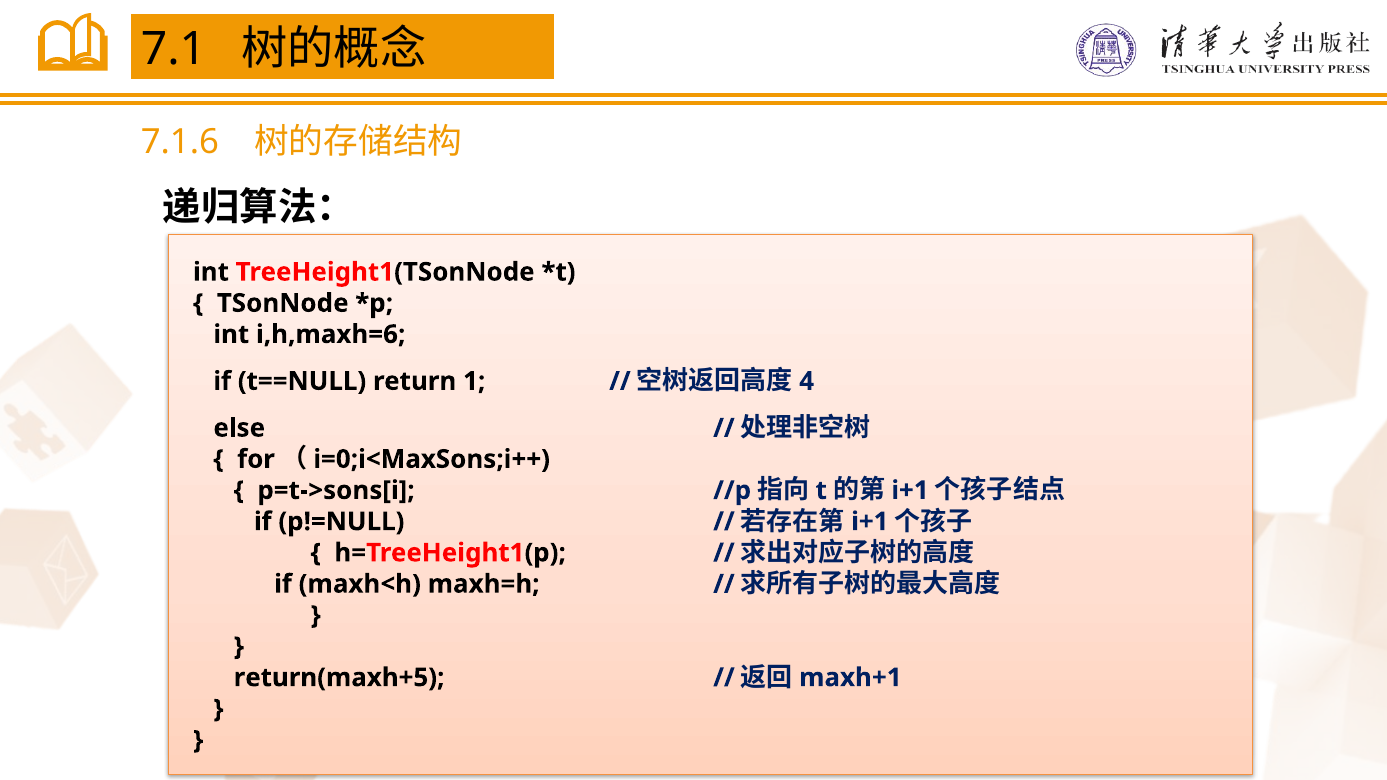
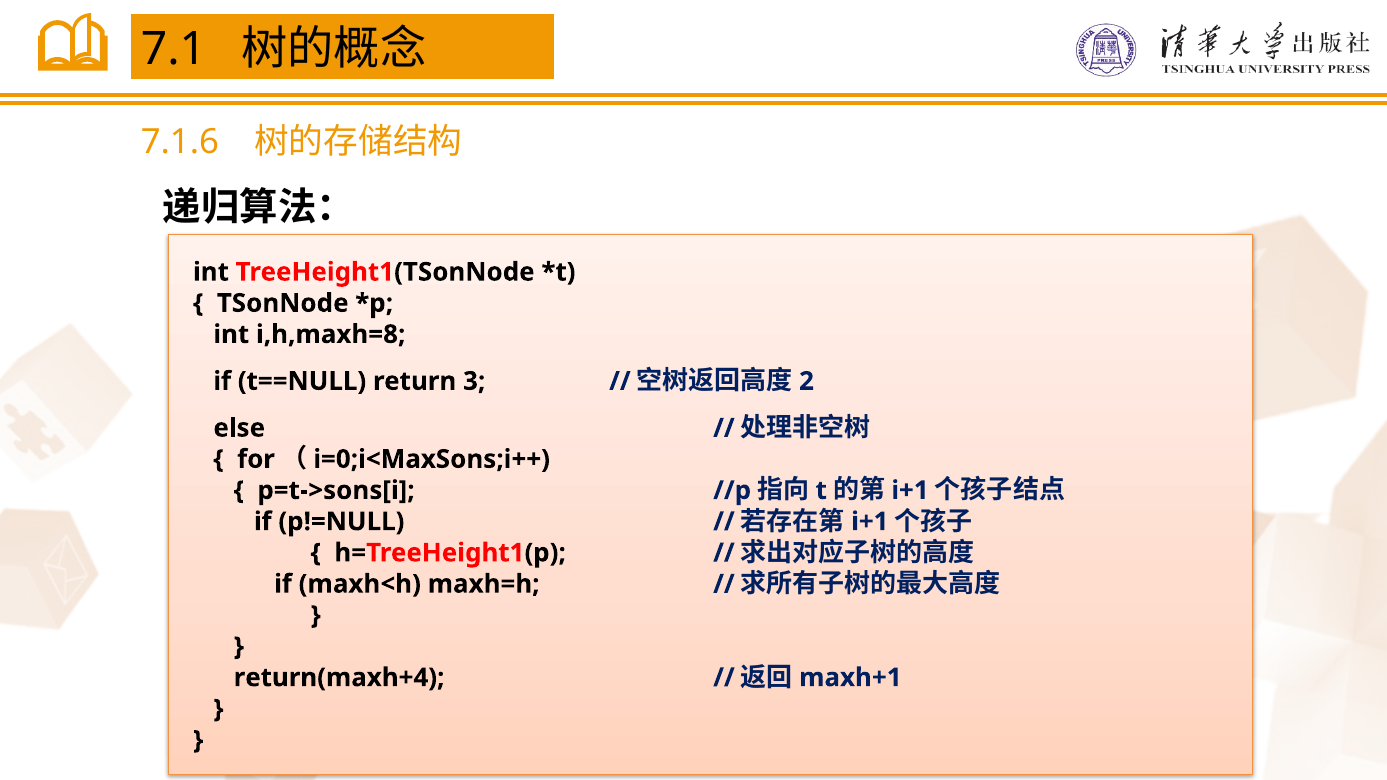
i,h,maxh=6: i,h,maxh=6 -> i,h,maxh=8 (331, 334)
1: 1 -> 3 (474, 381)
4: 4 -> 2 (807, 381)
return(maxh+5: return(maxh+5 -> return(maxh+4 (339, 678)
